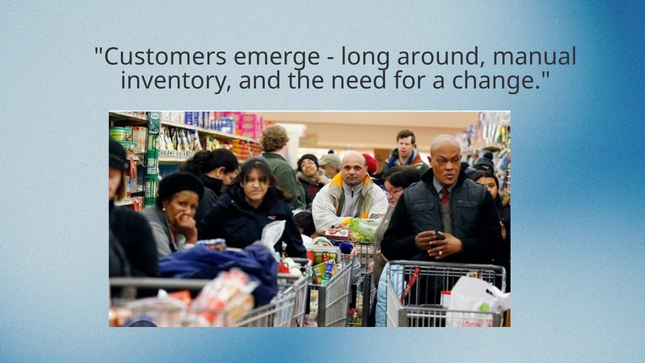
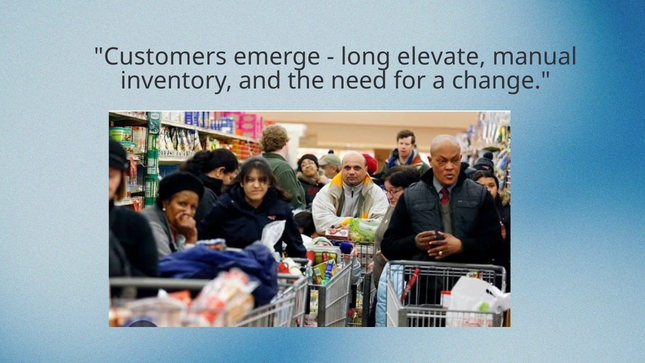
around: around -> elevate (441, 57)
